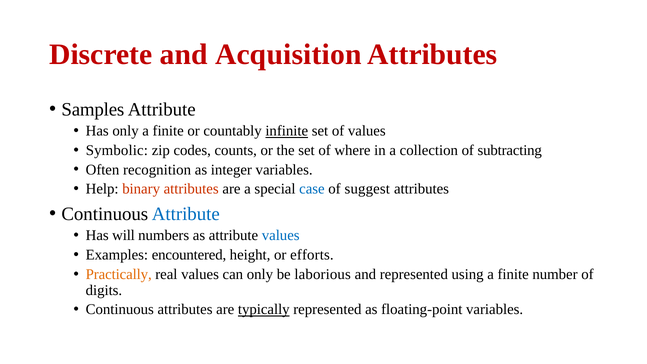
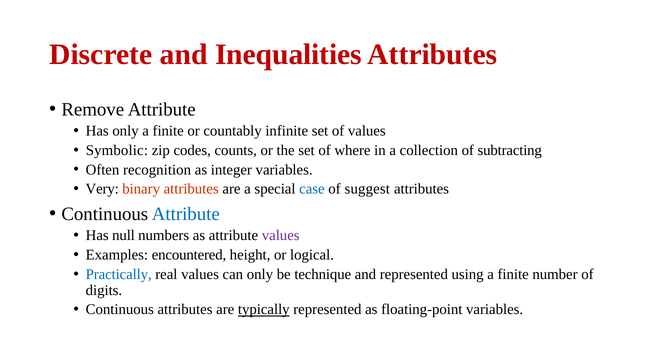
Acquisition: Acquisition -> Inequalities (288, 54)
Samples: Samples -> Remove (93, 109)
infinite underline: present -> none (287, 131)
Help: Help -> Very (102, 189)
will: will -> null (124, 235)
values colour: blue -> purple (281, 235)
efforts: efforts -> logical (312, 255)
Practically colour: orange -> blue (119, 274)
laborious: laborious -> technique (323, 274)
